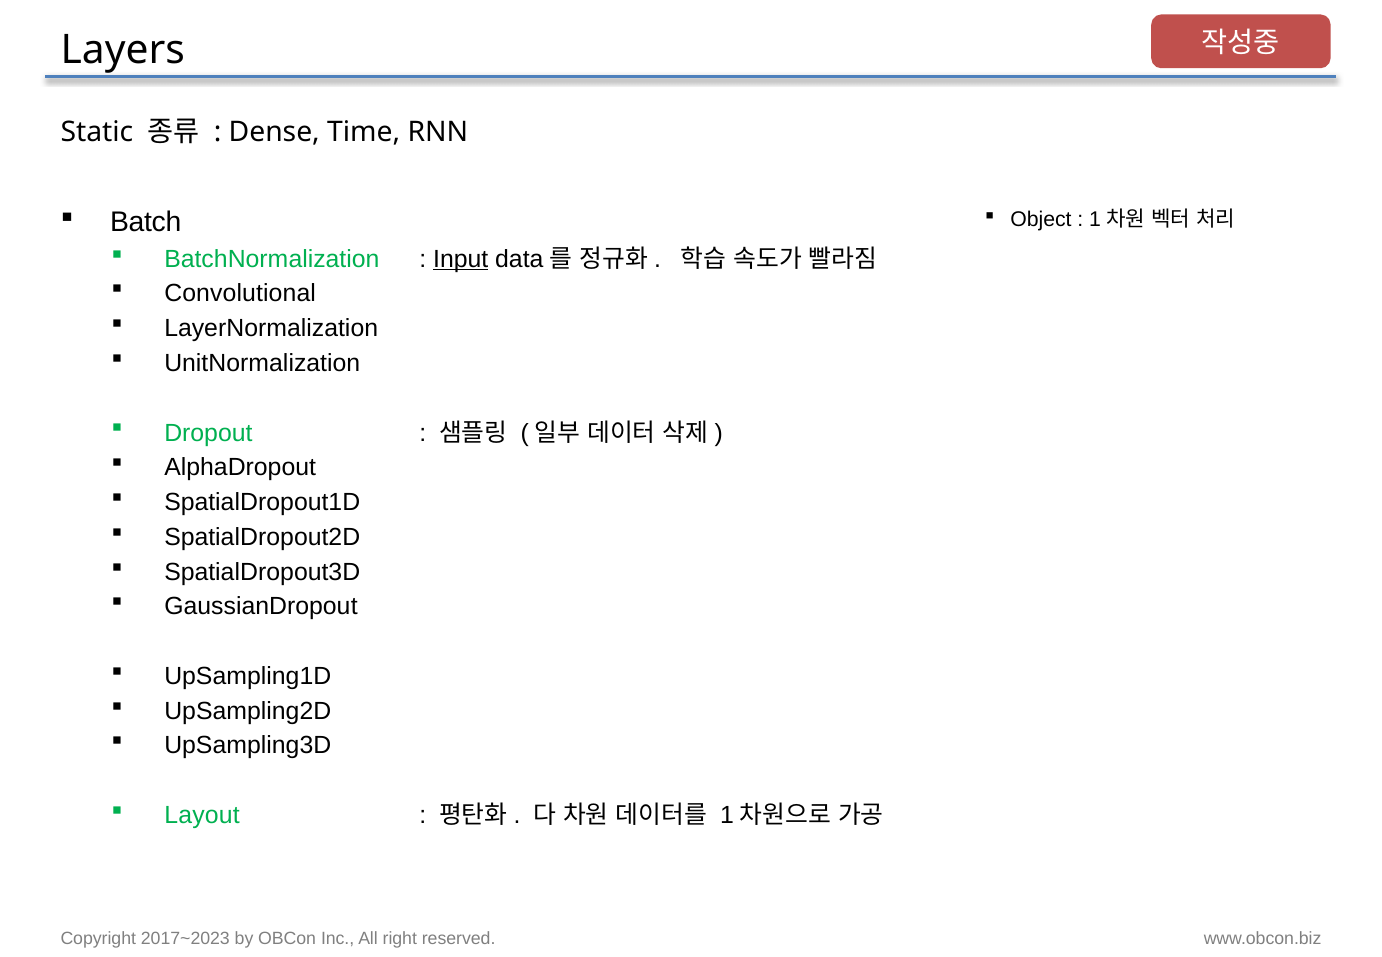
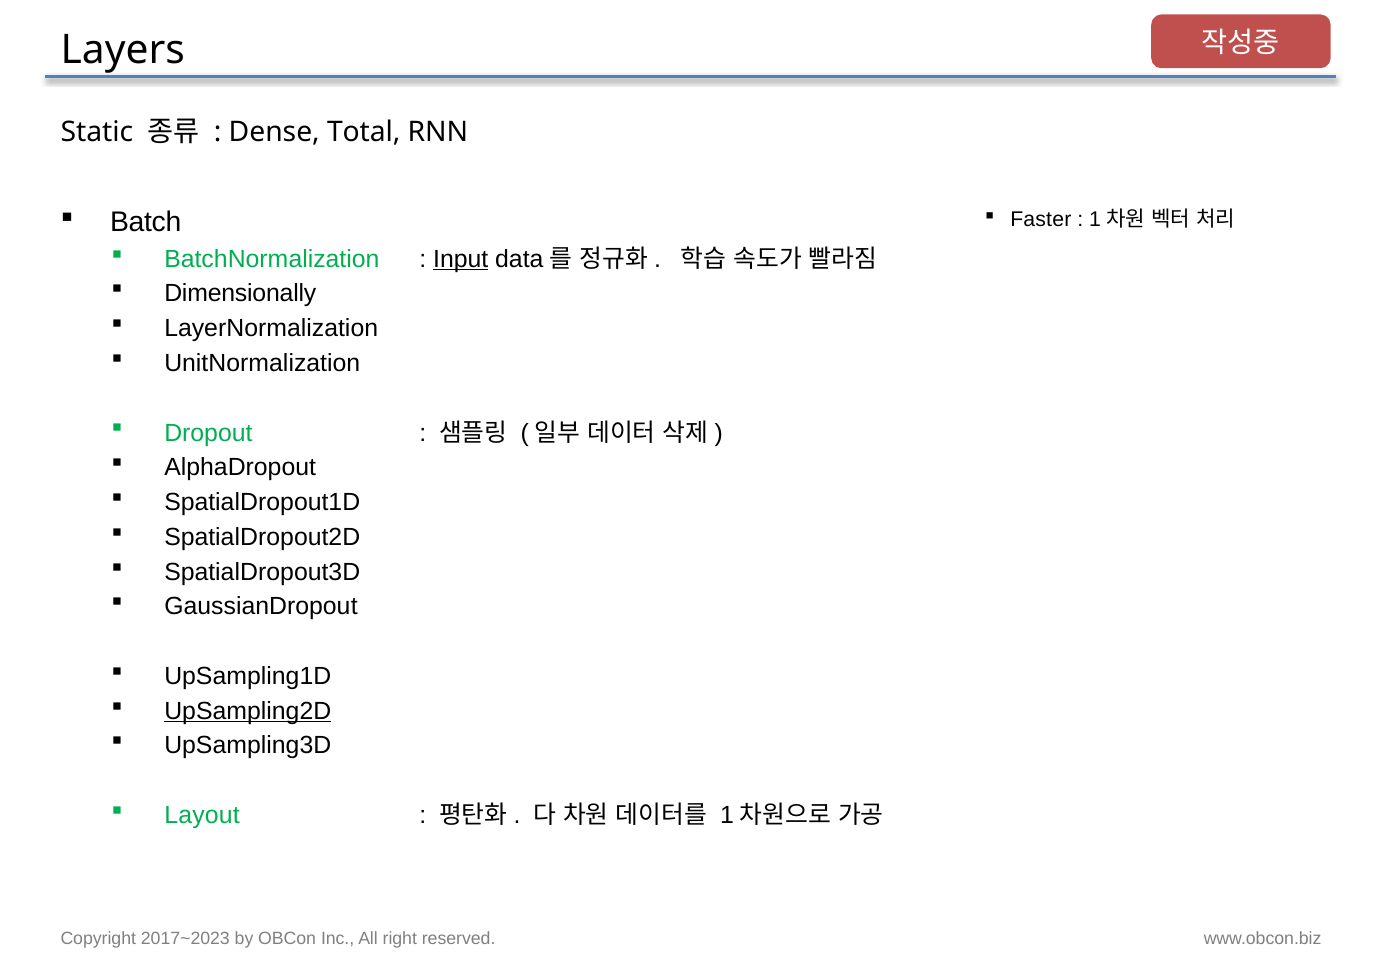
Time: Time -> Total (364, 132)
Object: Object -> Faster (1041, 220)
Convolutional: Convolutional -> Dimensionally (240, 294)
UpSampling2D underline: none -> present (248, 711)
